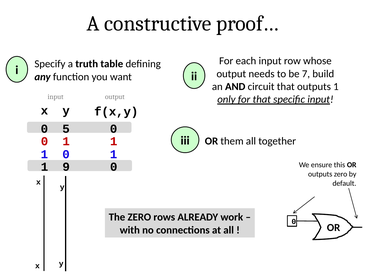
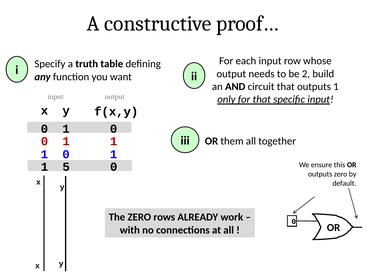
7: 7 -> 2 (306, 74)
5: 5 -> 1 (66, 129)
9: 9 -> 5 (66, 167)
